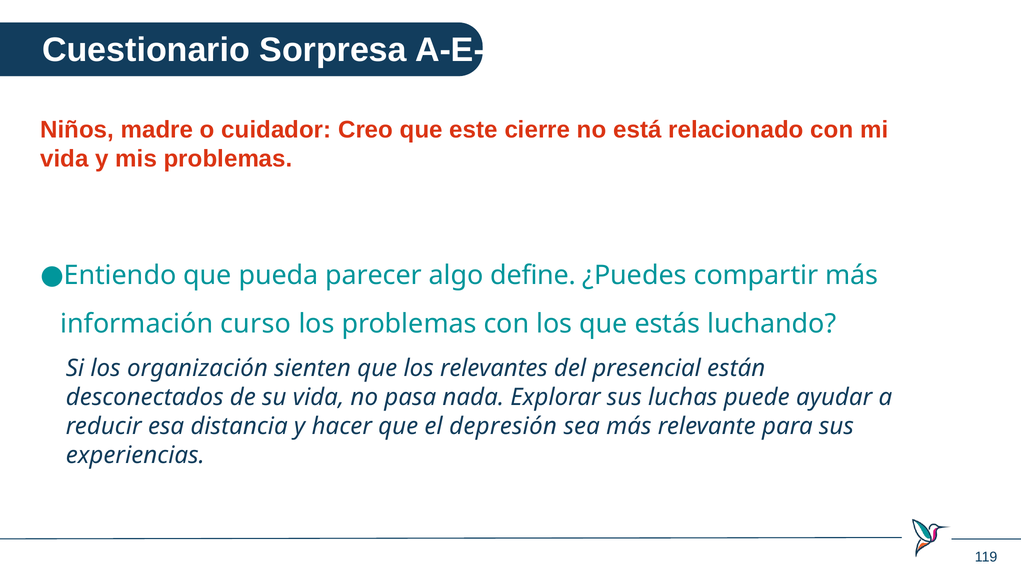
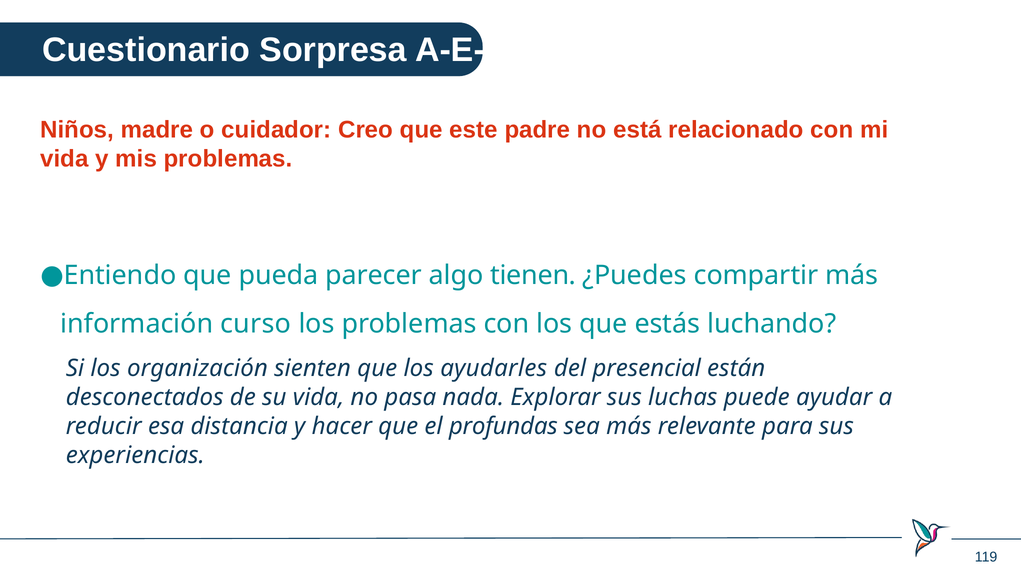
cierre: cierre -> padre (537, 130)
define: define -> tienen (533, 275)
relevantes: relevantes -> ayudarles (494, 369)
depresión: depresión -> profundas (503, 426)
